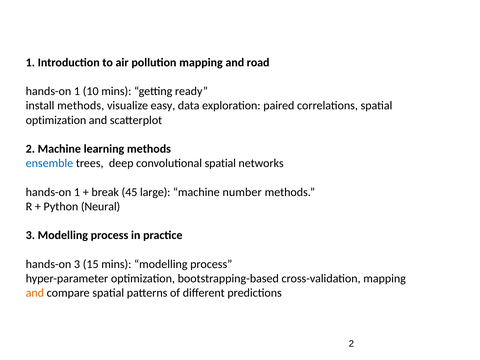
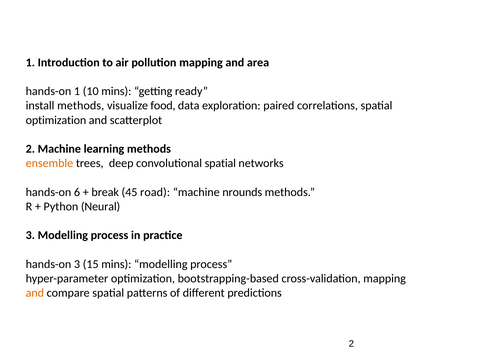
road: road -> area (258, 62)
easy: easy -> food (163, 106)
ensemble colour: blue -> orange (49, 163)
1: 1 -> 6 (77, 192)
large: large -> road (155, 192)
number: number -> nrounds (242, 192)
